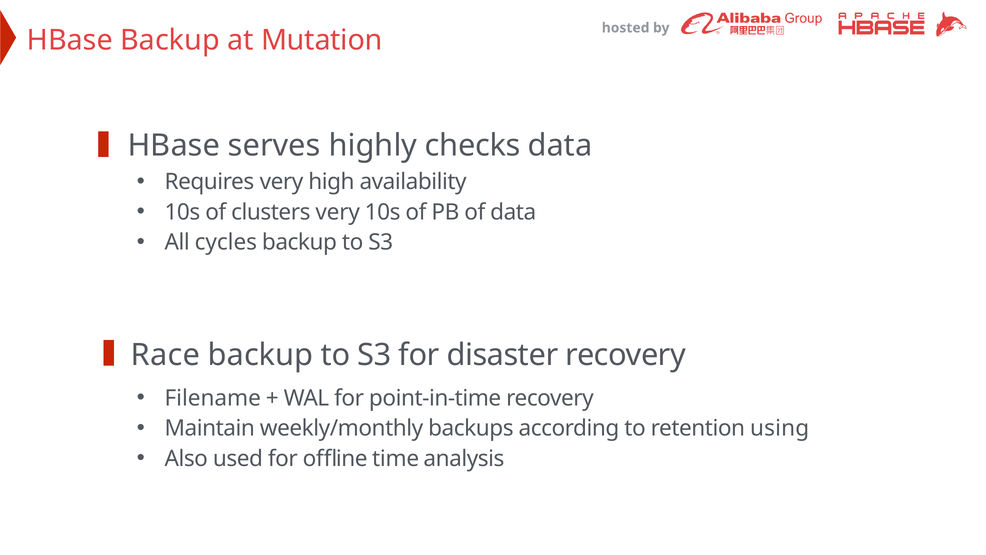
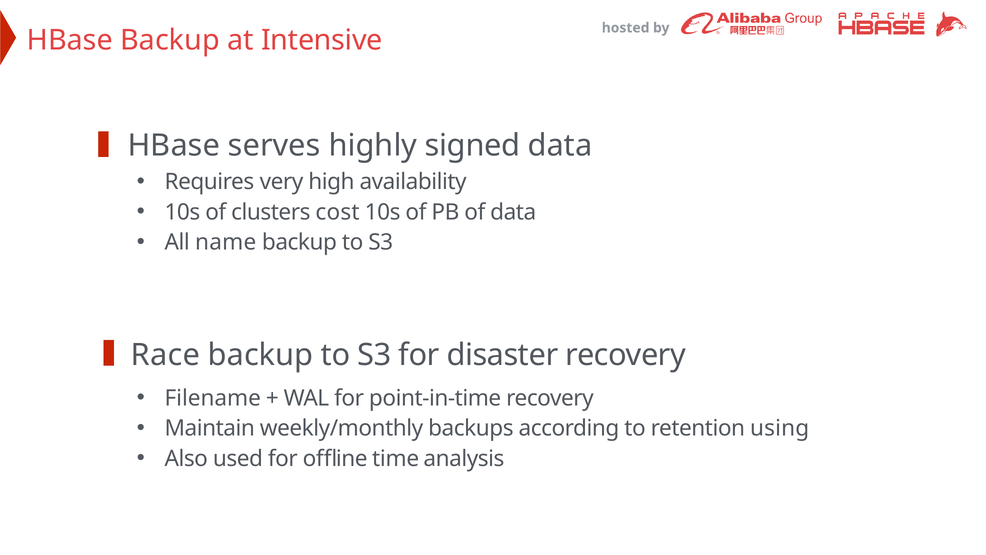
Mutation: Mutation -> Intensive (322, 40)
checks: checks -> signed (473, 146)
clusters very: very -> cost (338, 212)
cycles: cycles -> name (226, 242)
